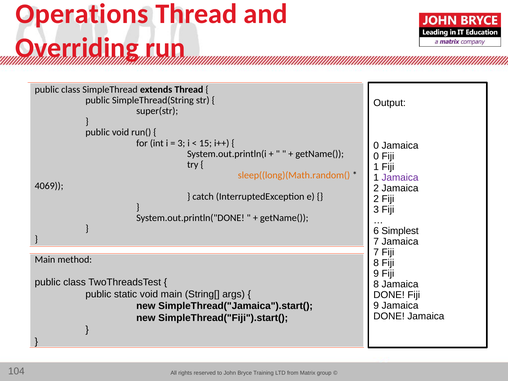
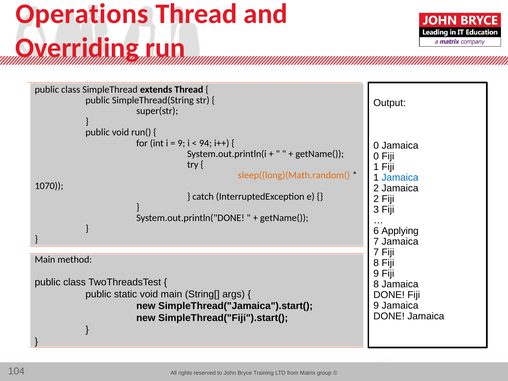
3: 3 -> 9 (181, 143)
15: 15 -> 94 (205, 143)
Jamaica colour: purple -> blue (400, 178)
4069: 4069 -> 1070 (49, 186)
Simplest: Simplest -> Applying (400, 231)
